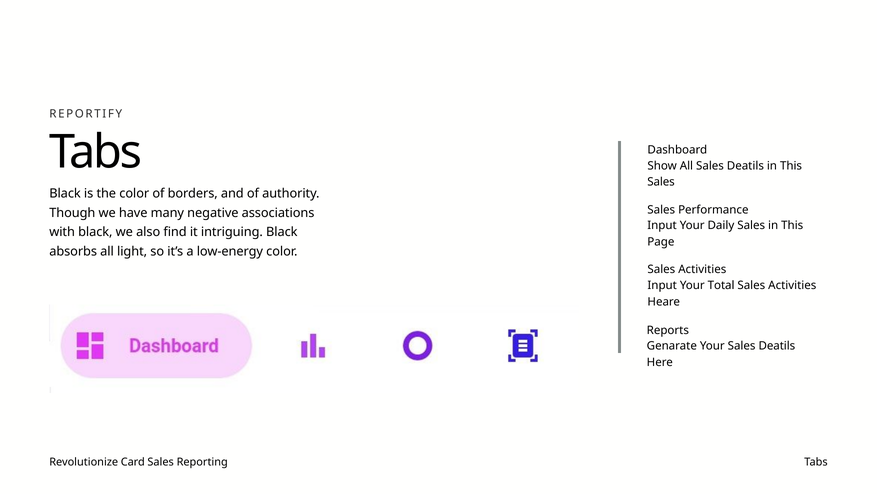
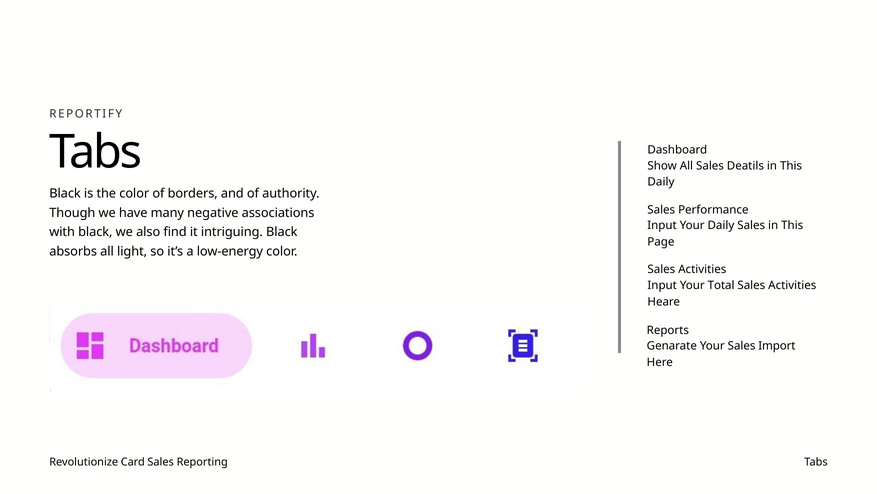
Sales: Sales -> Daily (661, 182)
Your Sales Deatils: Deatils -> Import (777, 346)
